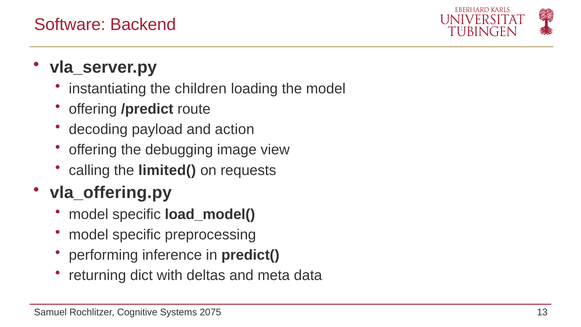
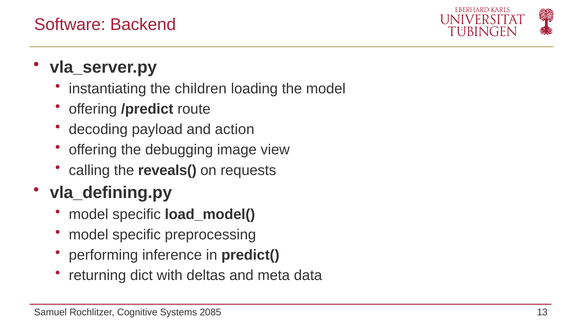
limited(: limited( -> reveals( (167, 170)
vla_offering.py: vla_offering.py -> vla_defining.py (111, 193)
2075: 2075 -> 2085 (210, 312)
